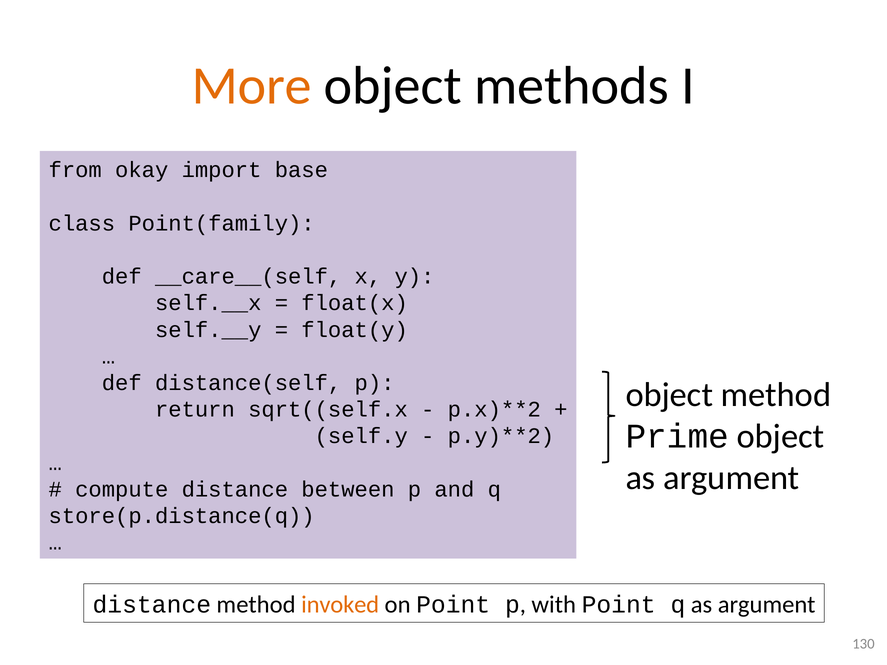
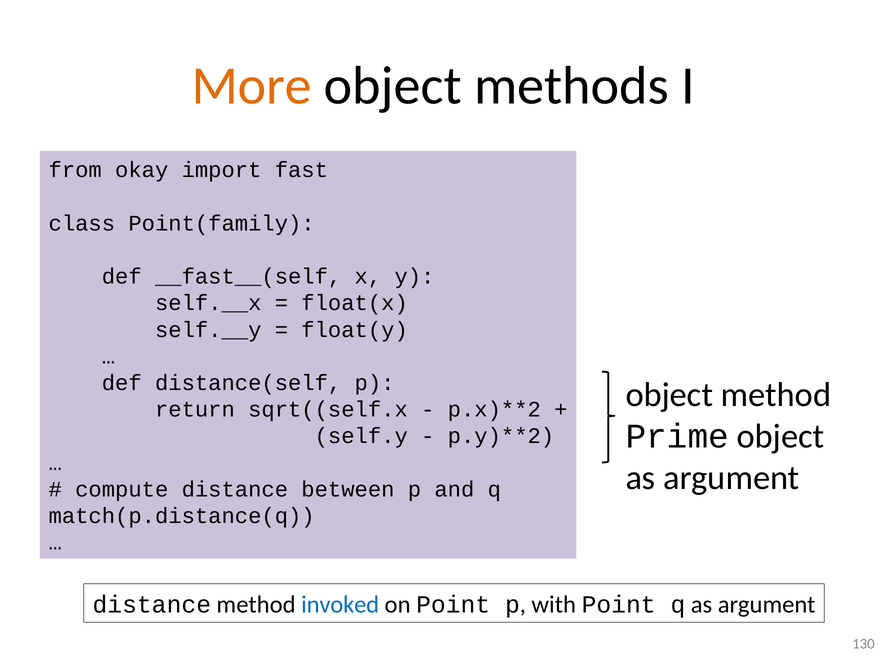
base: base -> fast (301, 170)
__care__(self: __care__(self -> __fast__(self (248, 277)
store(p.distance(q: store(p.distance(q -> match(p.distance(q (182, 516)
invoked colour: orange -> blue (340, 605)
